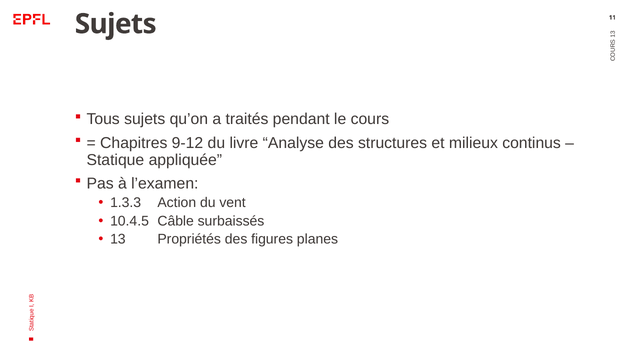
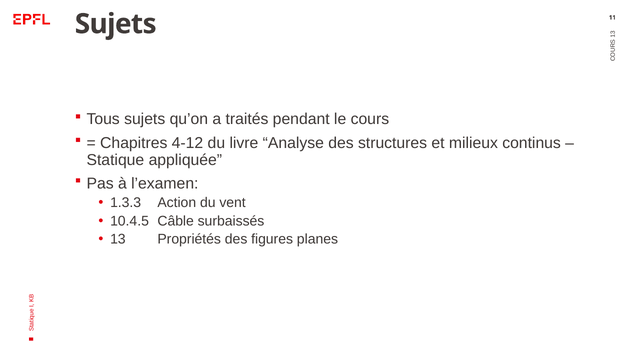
9-12: 9-12 -> 4-12 (187, 143)
